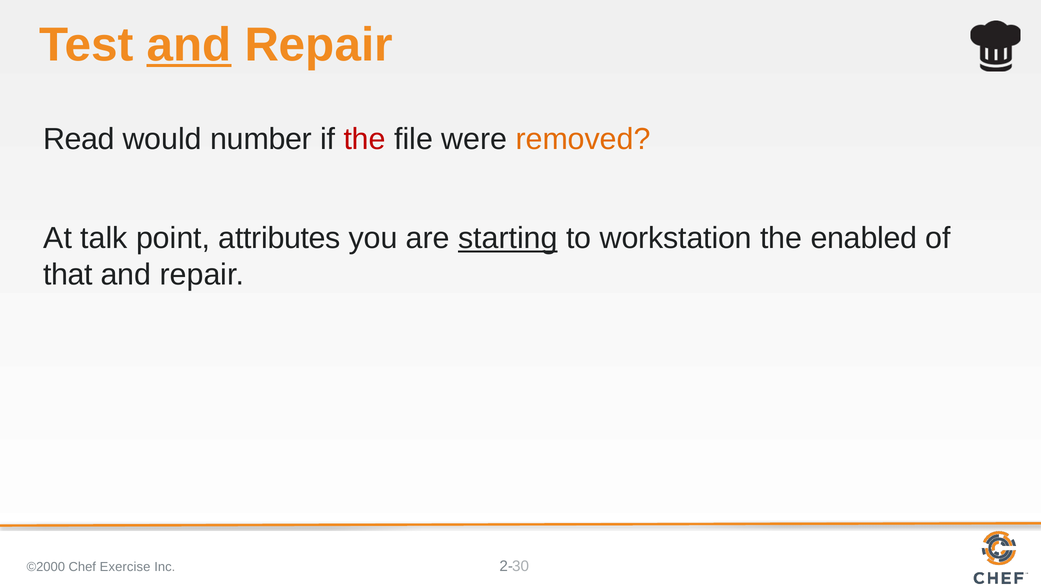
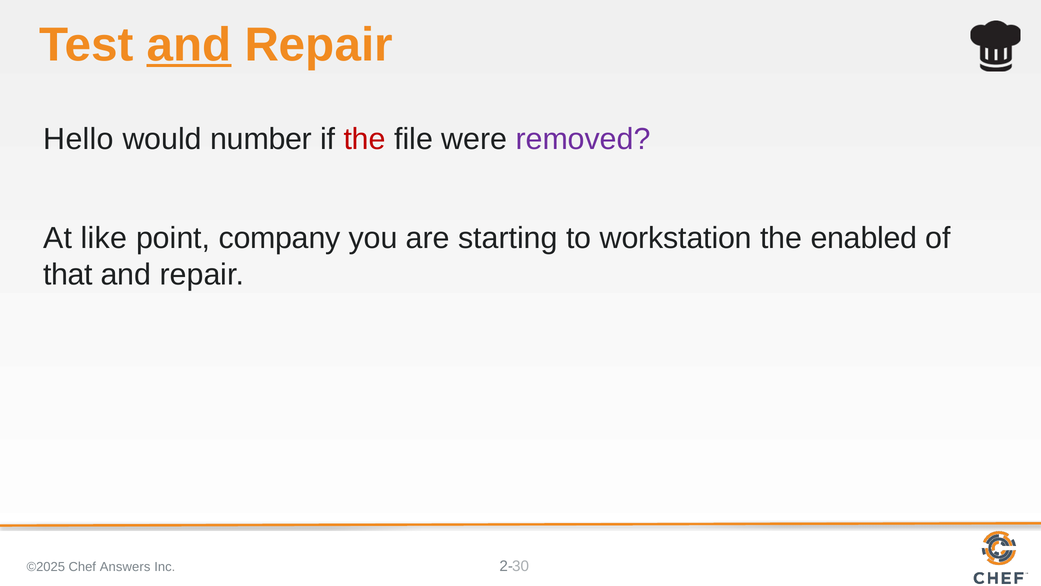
Read: Read -> Hello (79, 139)
removed colour: orange -> purple (583, 139)
talk: talk -> like (104, 238)
attributes: attributes -> company (280, 238)
starting underline: present -> none (508, 238)
©2000: ©2000 -> ©2025 (46, 567)
Exercise: Exercise -> Answers (125, 567)
